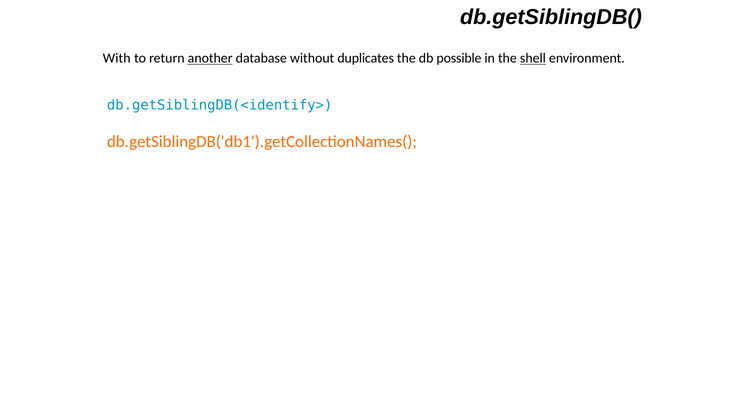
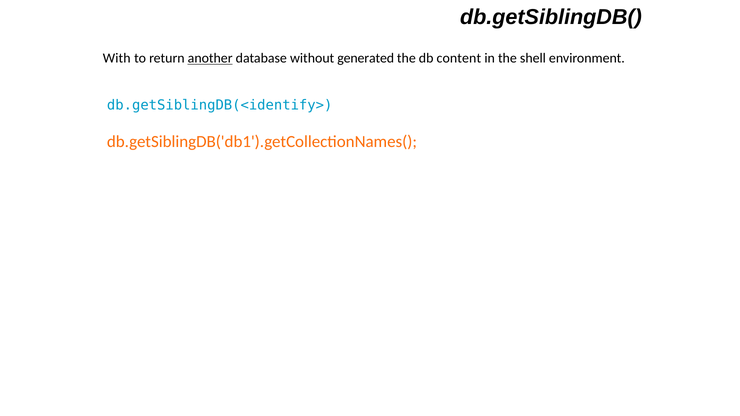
duplicates: duplicates -> generated (366, 58)
possible: possible -> content (459, 58)
shell underline: present -> none (533, 58)
